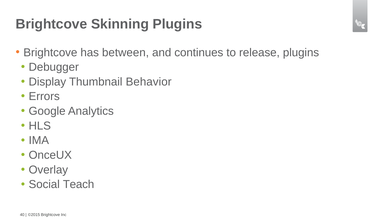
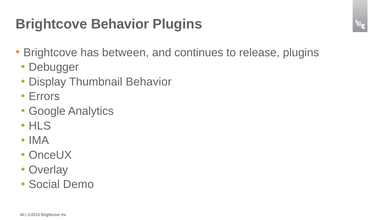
Brightcove Skinning: Skinning -> Behavior (120, 24)
Teach: Teach -> Demo (78, 184)
